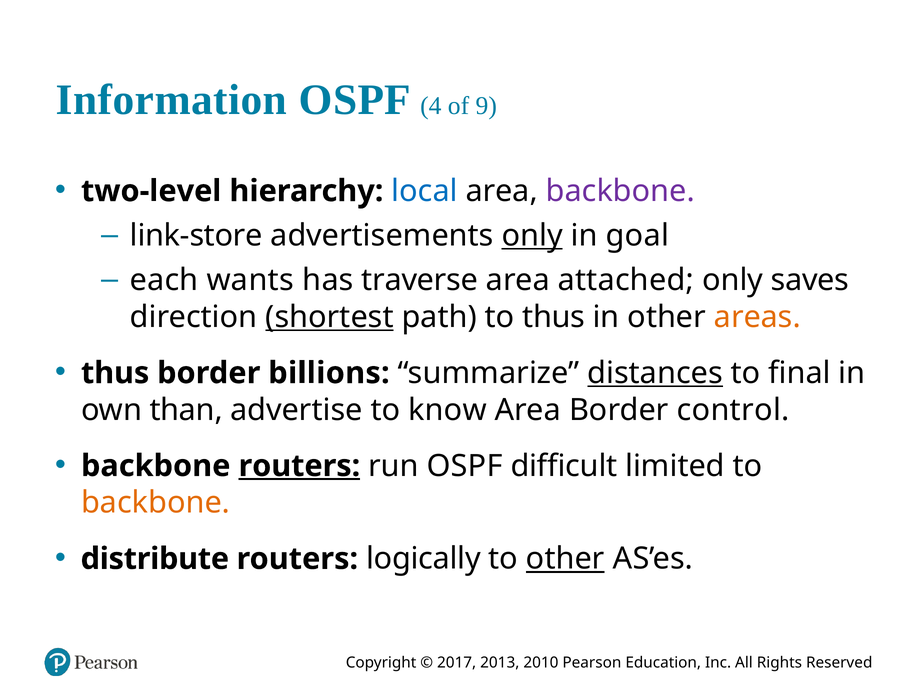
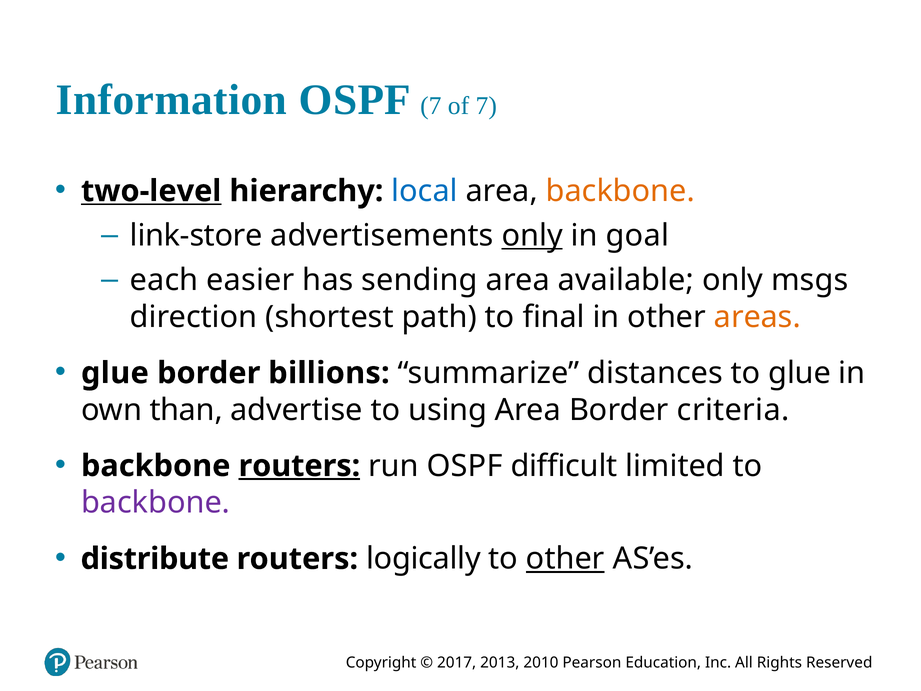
F 4: 4 -> 7 (431, 106)
of 9: 9 -> 7 (486, 106)
two-level underline: none -> present (151, 191)
backbone colour: purple -> orange (620, 191)
wants: wants -> easier (250, 280)
traverse: traverse -> sending (420, 280)
attached: attached -> available (626, 280)
saves: saves -> msgs (810, 280)
shortest underline: present -> none (329, 317)
to thus: thus -> final (554, 317)
thus: thus -> glue (115, 373)
distances underline: present -> none (655, 373)
to final: final -> glue (800, 373)
know: know -> using (448, 410)
control: control -> criteria (733, 410)
backbone colour: orange -> purple (156, 503)
